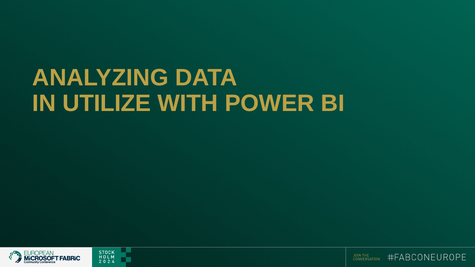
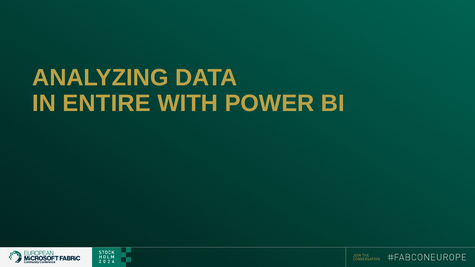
UTILIZE: UTILIZE -> ENTIRE (107, 104)
